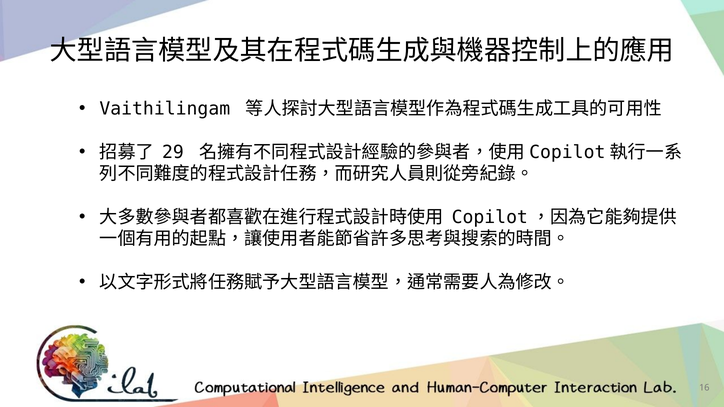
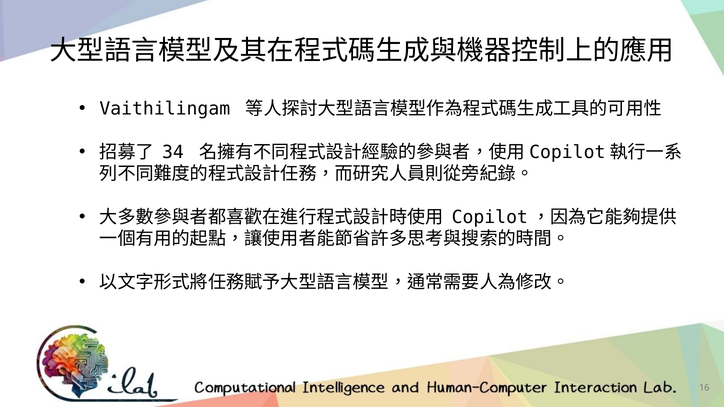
29: 29 -> 34 (173, 152)
